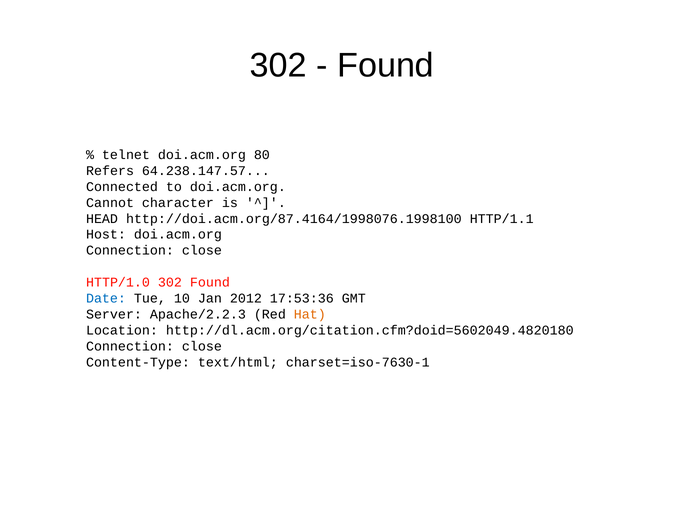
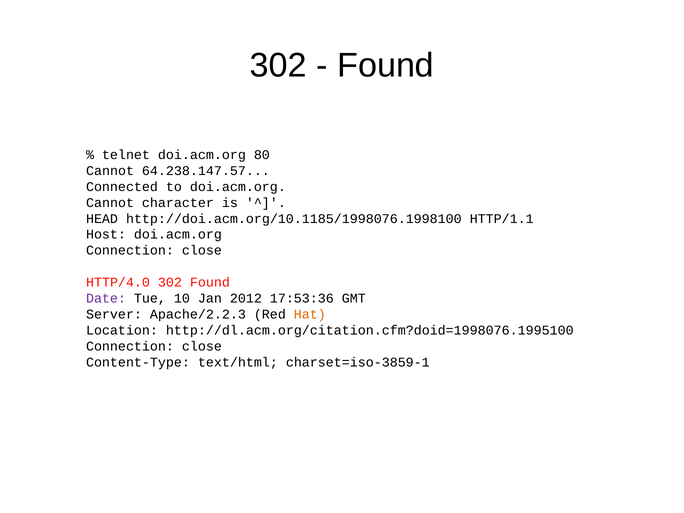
Refers: Refers -> Cannot (110, 171)
http://doi.acm.org/87.4164/1998076.1998100: http://doi.acm.org/87.4164/1998076.1998100 -> http://doi.acm.org/10.1185/1998076.1998100 (294, 219)
HTTP/1.0: HTTP/1.0 -> HTTP/4.0 (118, 283)
Date colour: blue -> purple (106, 298)
http://dl.acm.org/citation.cfm?doid=5602049.4820180: http://dl.acm.org/citation.cfm?doid=5602049.4820180 -> http://dl.acm.org/citation.cfm?doid=1998076.1995100 (370, 330)
charset=iso-7630-1: charset=iso-7630-1 -> charset=iso-3859-1 (358, 362)
